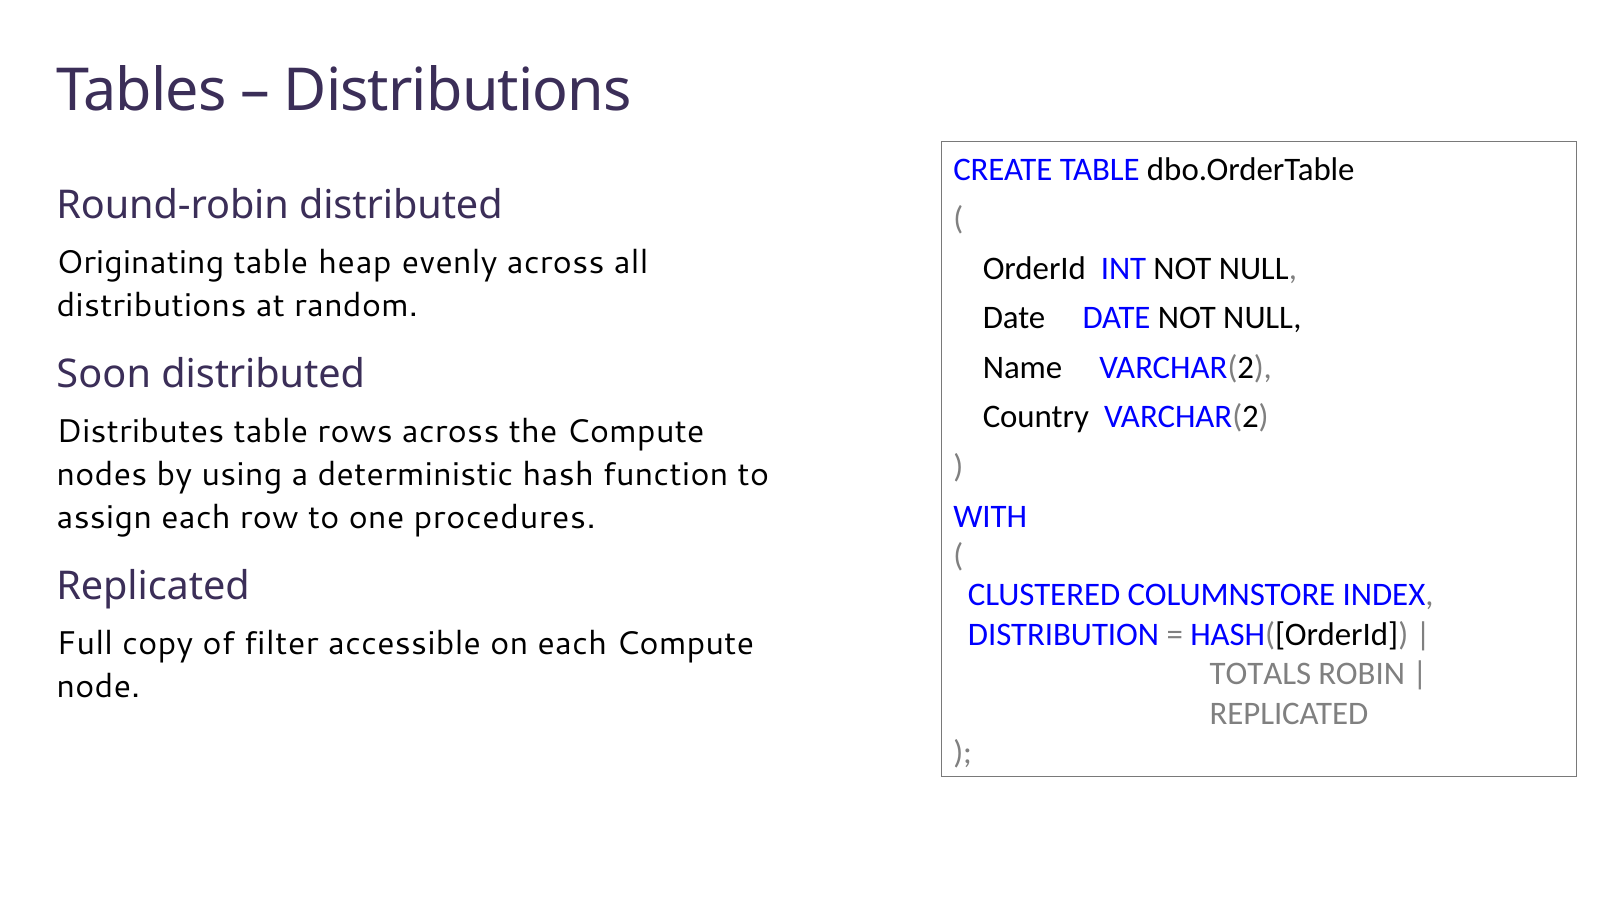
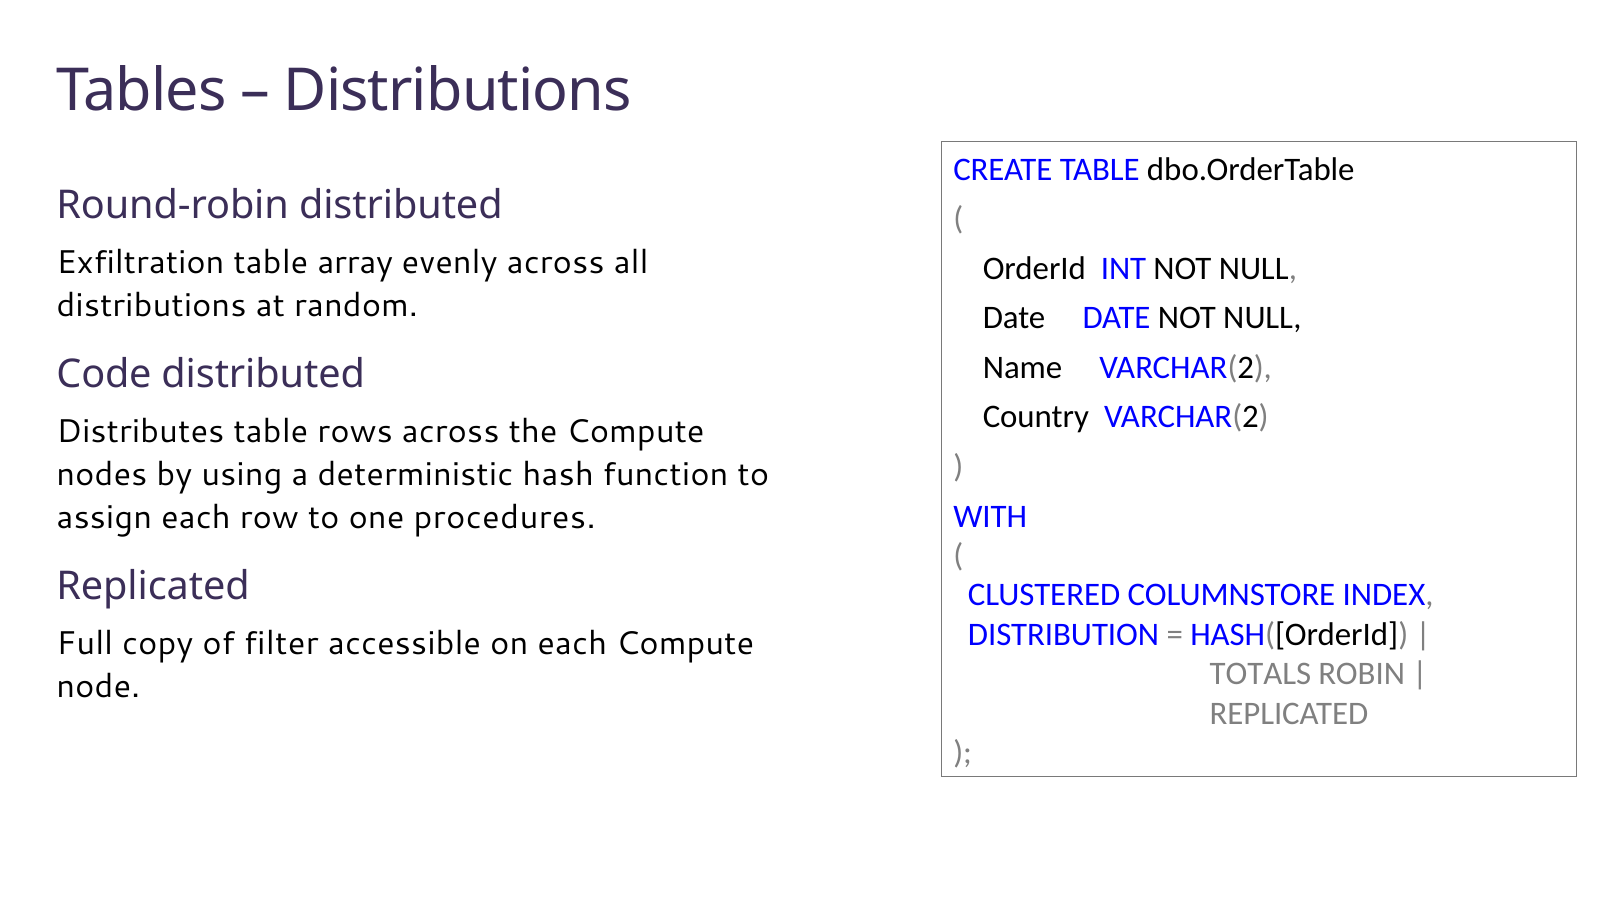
Originating: Originating -> Exfiltration (140, 262)
heap: heap -> array (355, 262)
Soon: Soon -> Code (104, 374)
